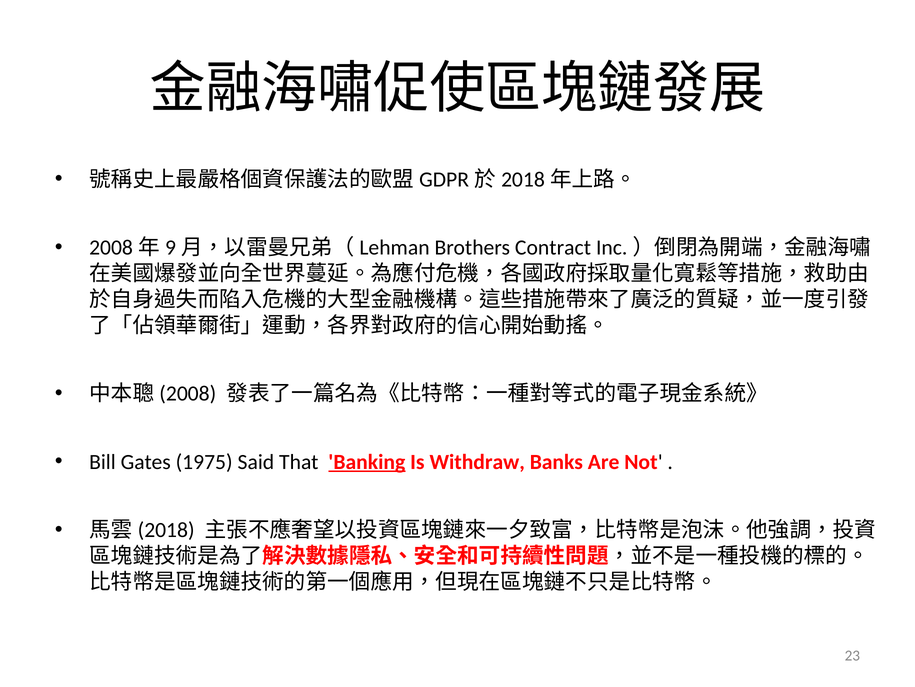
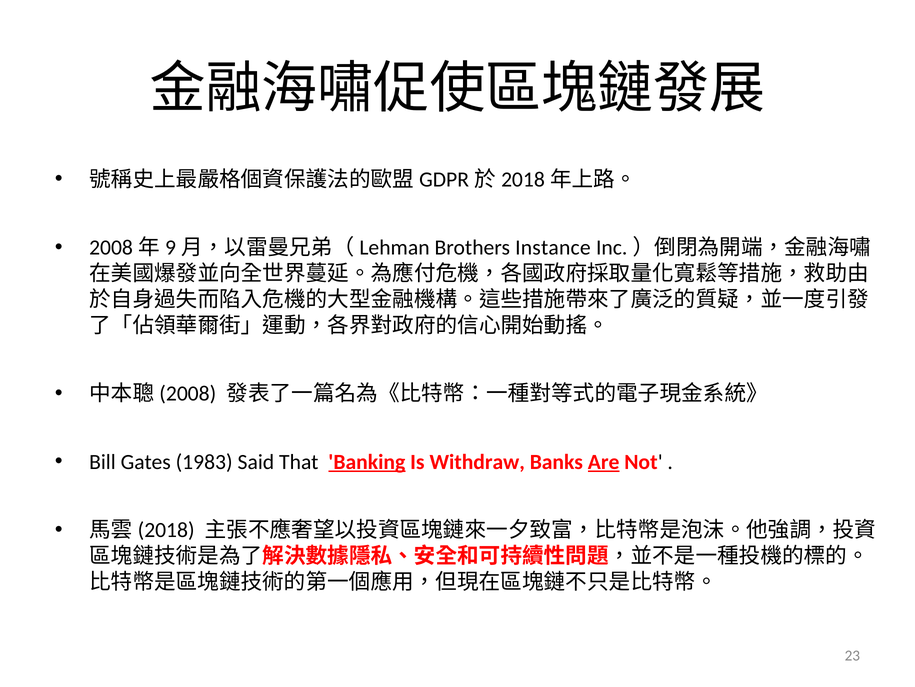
Contract: Contract -> Instance (553, 247)
1975: 1975 -> 1983 (204, 461)
Are underline: none -> present (604, 461)
